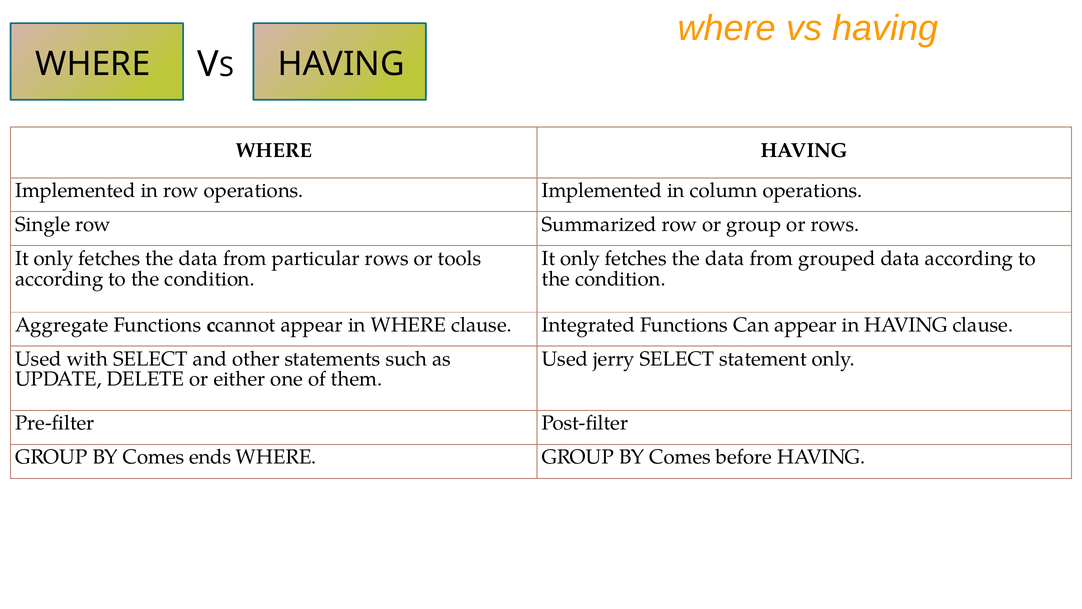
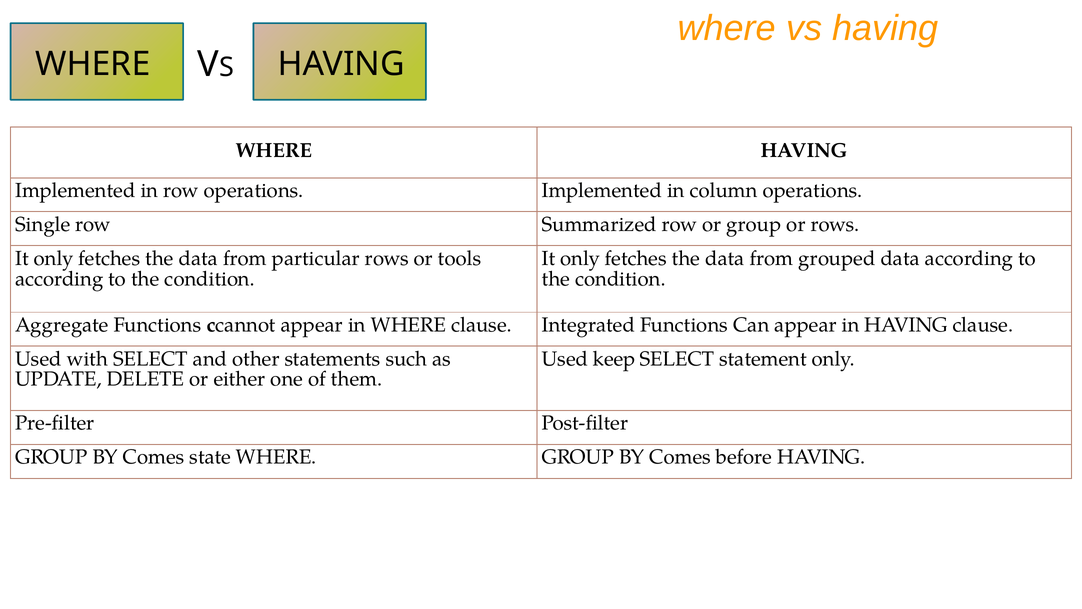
jerry: jerry -> keep (614, 359)
ends: ends -> state (210, 457)
